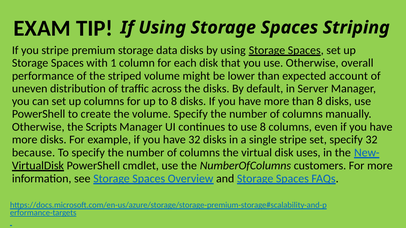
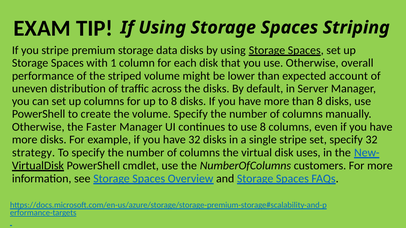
Scripts: Scripts -> Faster (101, 127)
because: because -> strategy (34, 153)
